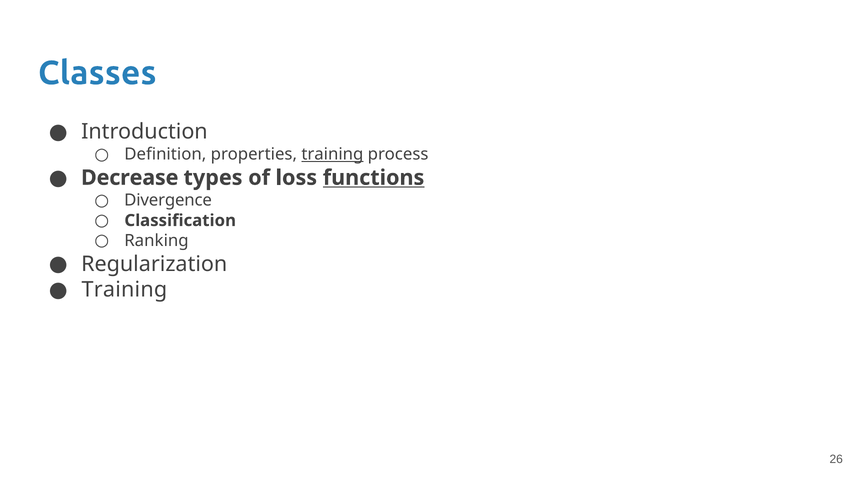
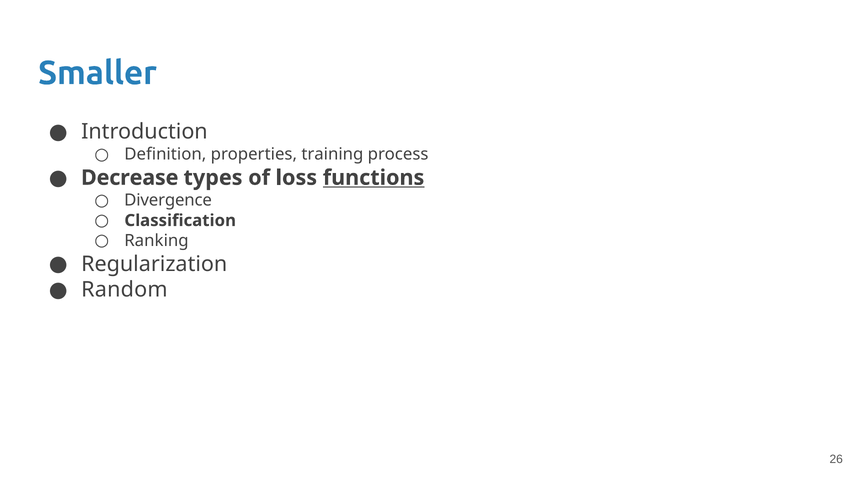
Classes: Classes -> Smaller (97, 73)
training underline: present -> none (332, 155)
Training: Training -> Random (124, 290)
